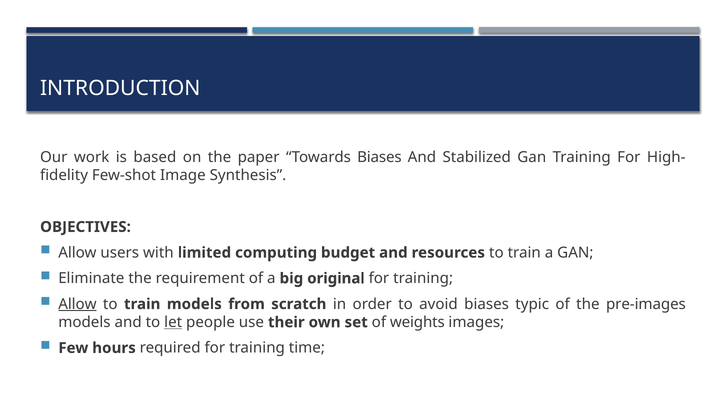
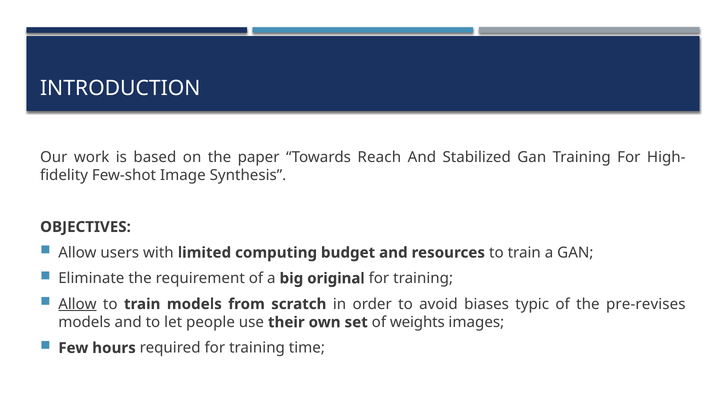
Towards Biases: Biases -> Reach (379, 157)
pre-images: pre-images -> pre-revises (646, 304)
let underline: present -> none (173, 323)
